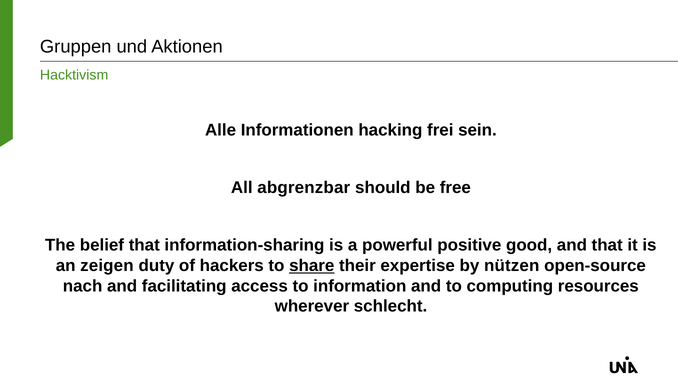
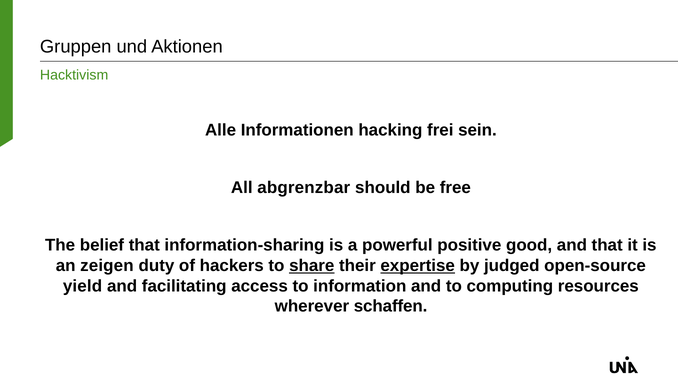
expertise underline: none -> present (418, 266)
nützen: nützen -> judged (512, 266)
nach: nach -> yield (83, 286)
schlecht: schlecht -> schaffen (391, 307)
